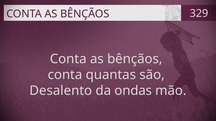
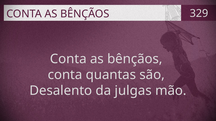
ondas: ondas -> julgas (133, 91)
